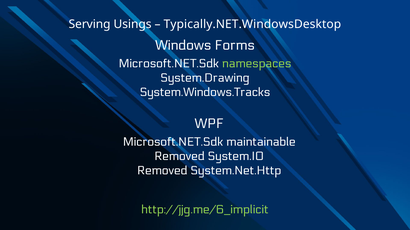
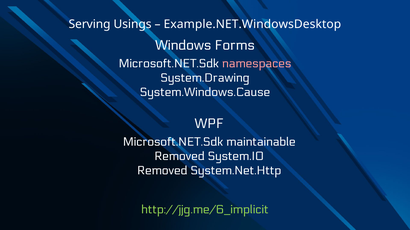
Typically.NET.WindowsDesktop: Typically.NET.WindowsDesktop -> Example.NET.WindowsDesktop (252, 24)
namespaces colour: light green -> pink (257, 64)
System.Windows.Tracks: System.Windows.Tracks -> System.Windows.Cause (205, 93)
